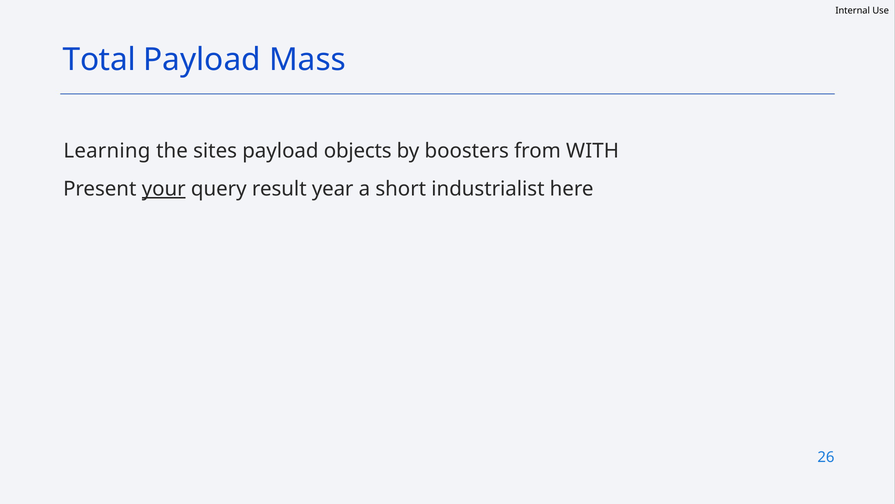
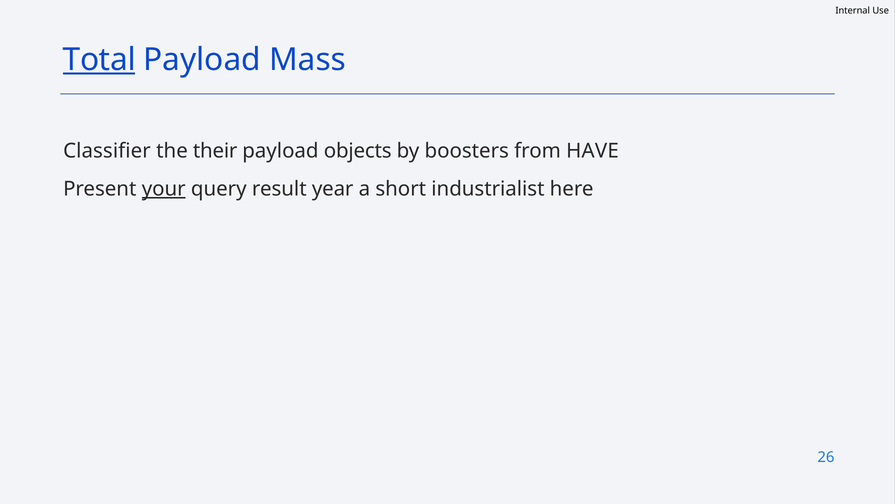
Total underline: none -> present (99, 60)
Learning: Learning -> Classifier (107, 151)
sites: sites -> their (215, 151)
WITH: WITH -> HAVE (593, 151)
